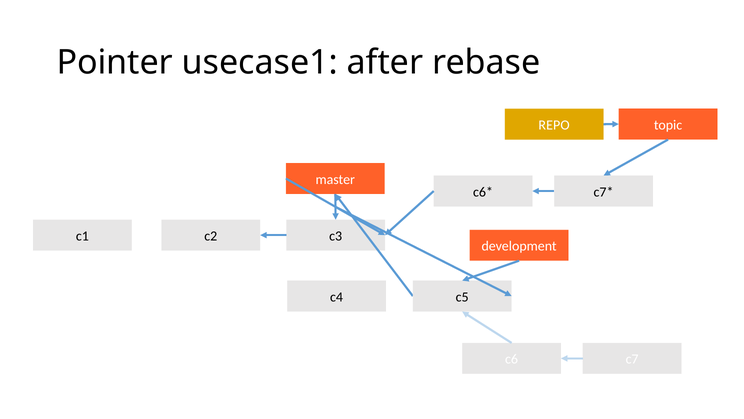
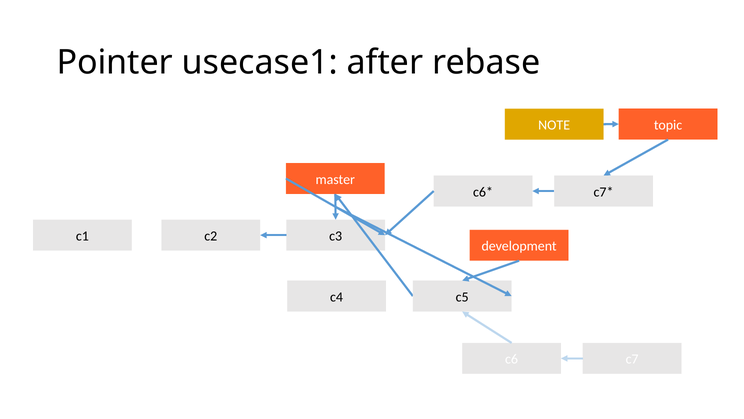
REPO: REPO -> NOTE (554, 125)
